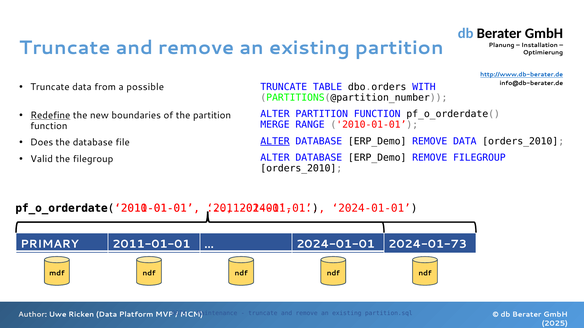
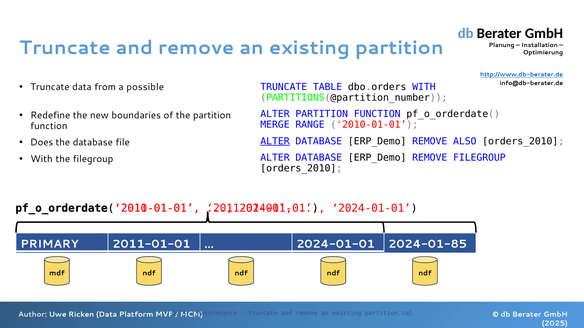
Redefine underline: present -> none (50, 115)
REMOVE DATA: DATA -> ALSO (465, 141)
Valid: Valid -> With (42, 159)
2024-01-73: 2024-01-73 -> 2024-01-85 (428, 244)
